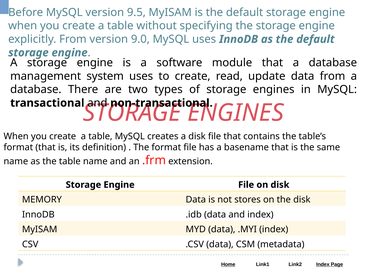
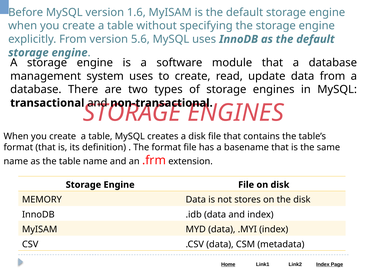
9.5: 9.5 -> 1.6 (136, 12)
9.0: 9.0 -> 5.6 (140, 39)
